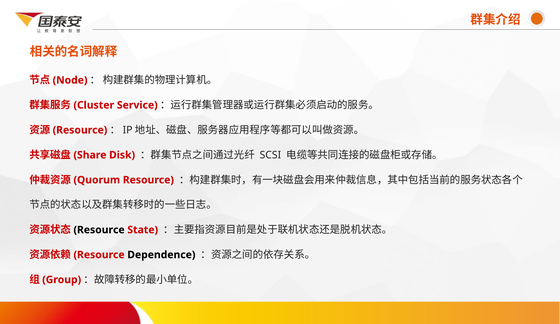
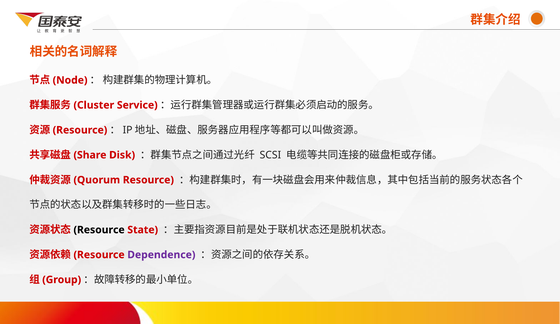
Dependence colour: black -> purple (161, 255)
